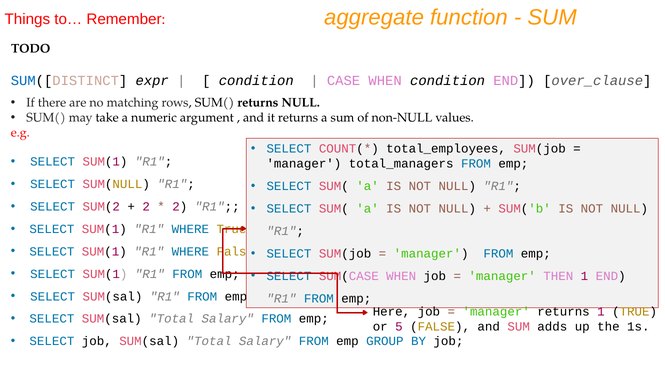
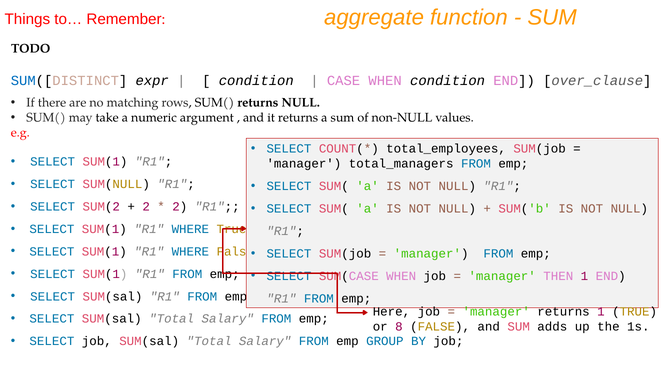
5: 5 -> 8 (399, 327)
